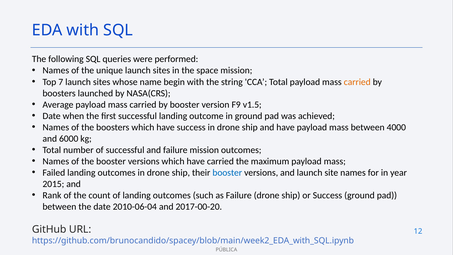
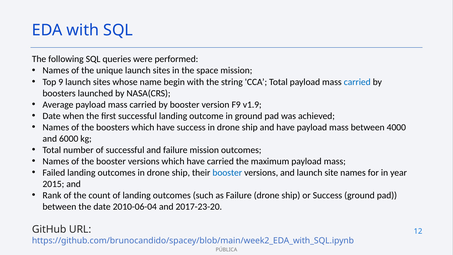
7: 7 -> 9 (61, 82)
carried colour: orange -> blue (357, 82)
v1.5: v1.5 -> v1.9 (252, 104)
2017-00-20: 2017-00-20 -> 2017-23-20 (199, 206)
